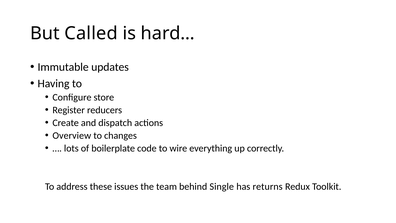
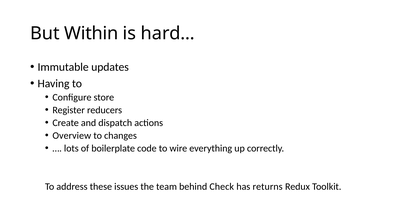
Called: Called -> Within (91, 33)
Single: Single -> Check (222, 186)
